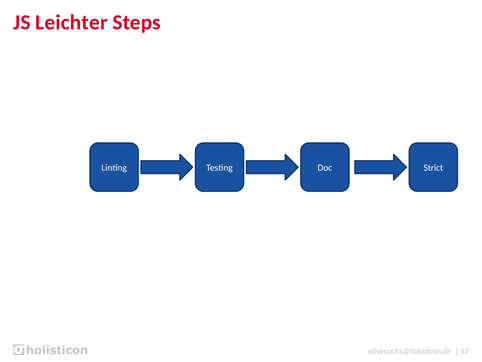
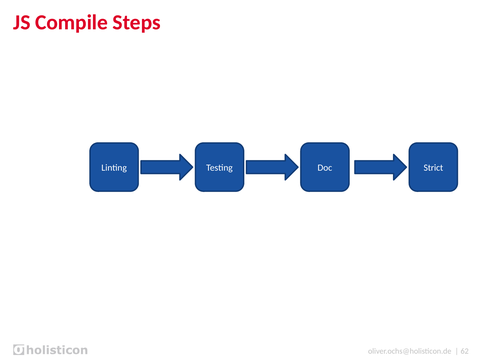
Leichter: Leichter -> Compile (72, 22)
